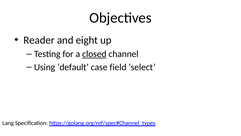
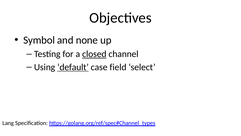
Reader: Reader -> Symbol (39, 40)
eight: eight -> none (87, 40)
default underline: none -> present (73, 67)
